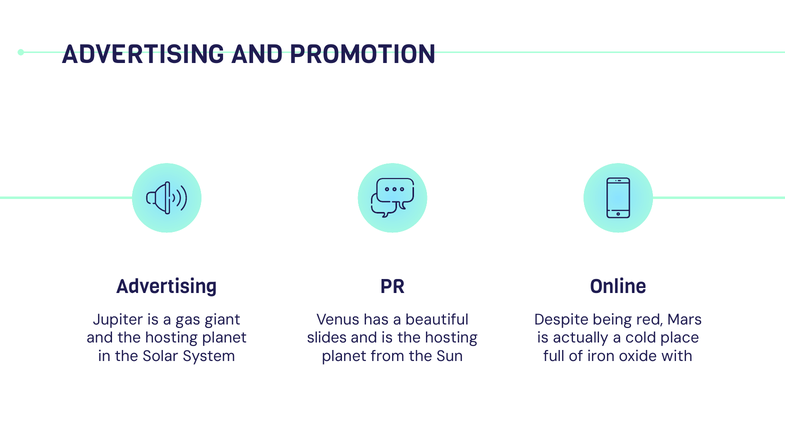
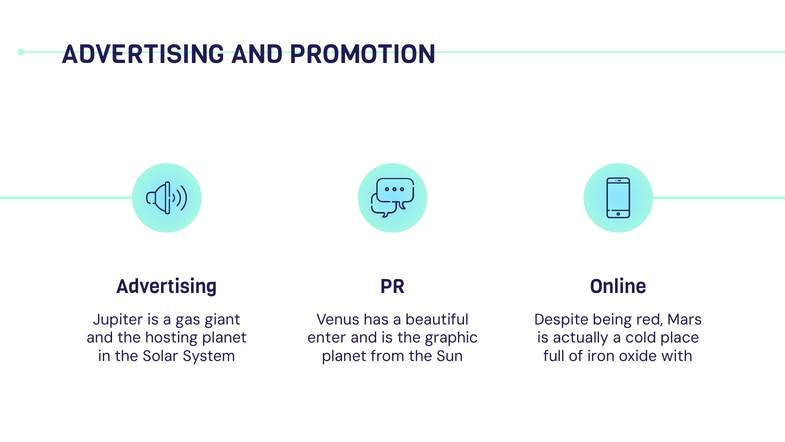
slides: slides -> enter (327, 338)
is the hosting: hosting -> graphic (451, 338)
